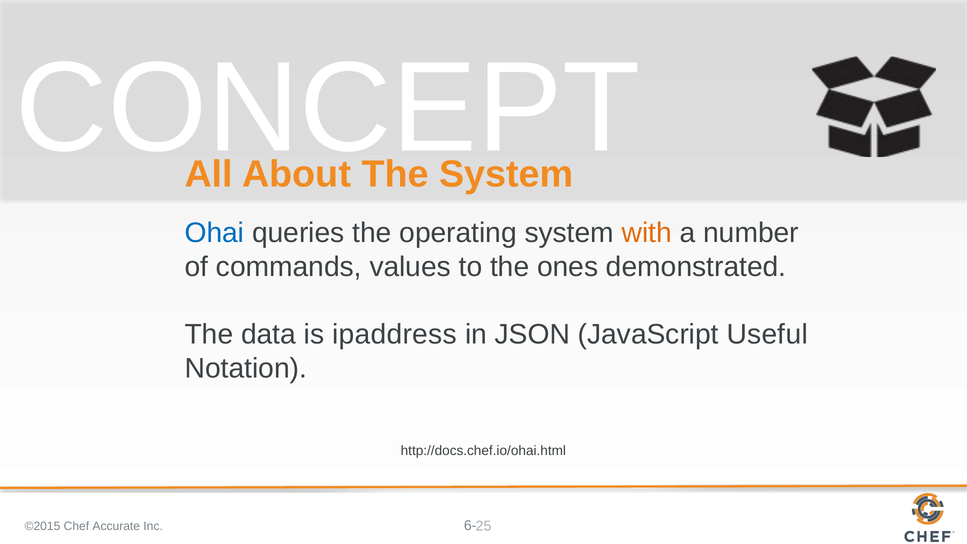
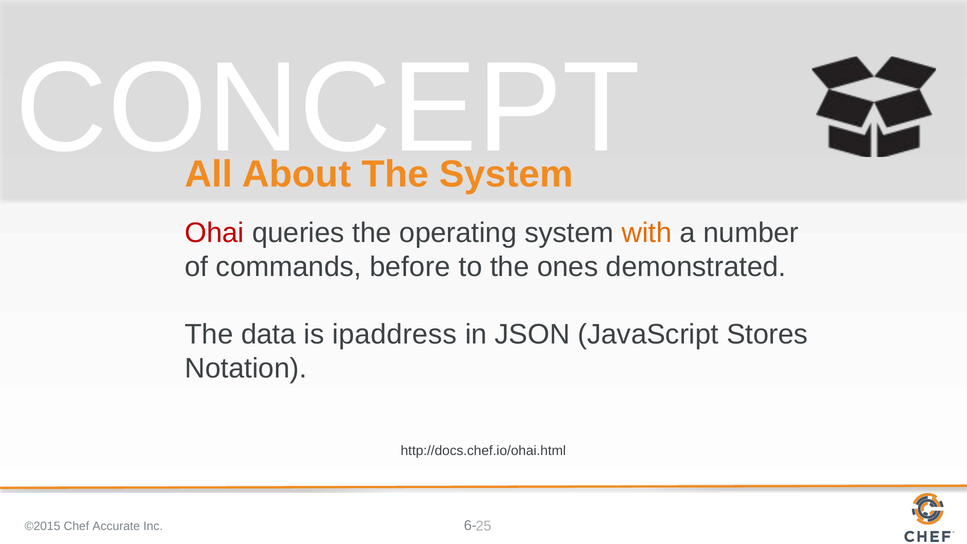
Ohai colour: blue -> red (214, 233)
values: values -> before (410, 267)
Useful: Useful -> Stores (767, 335)
